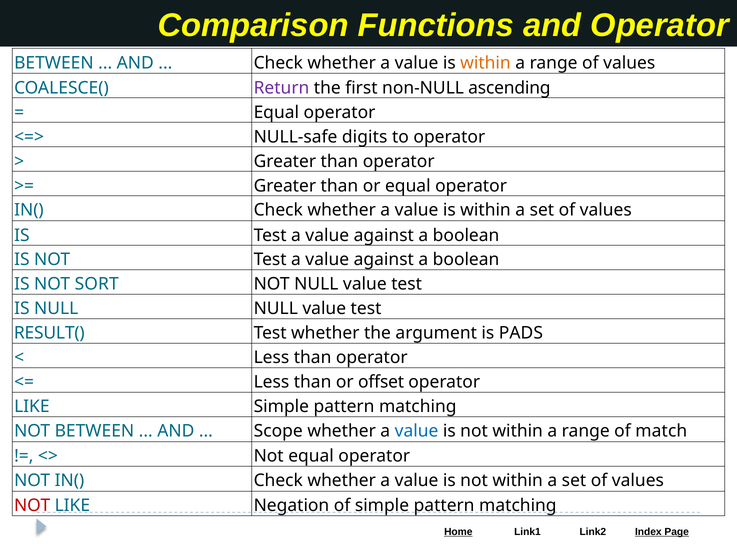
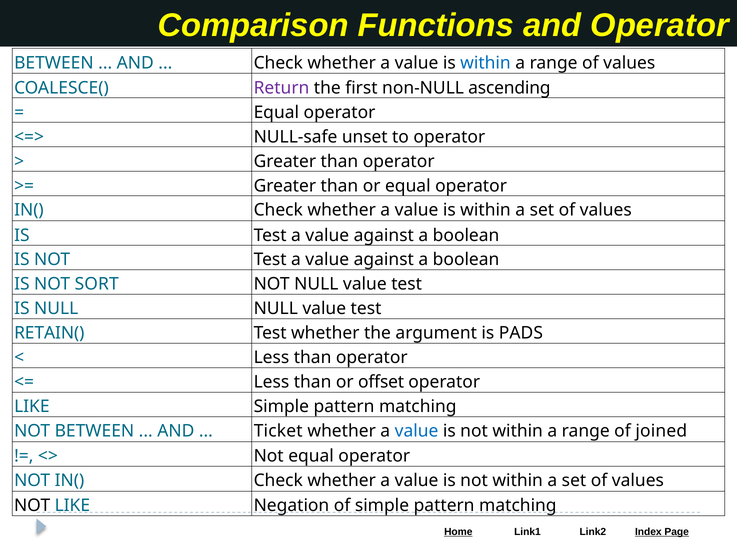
within colour: orange -> blue (485, 63)
digits: digits -> unset (365, 137)
RESULT(: RESULT( -> RETAIN( (49, 333)
Scope: Scope -> Ticket (278, 431)
match: match -> joined (661, 431)
NOT colour: red -> black (32, 505)
